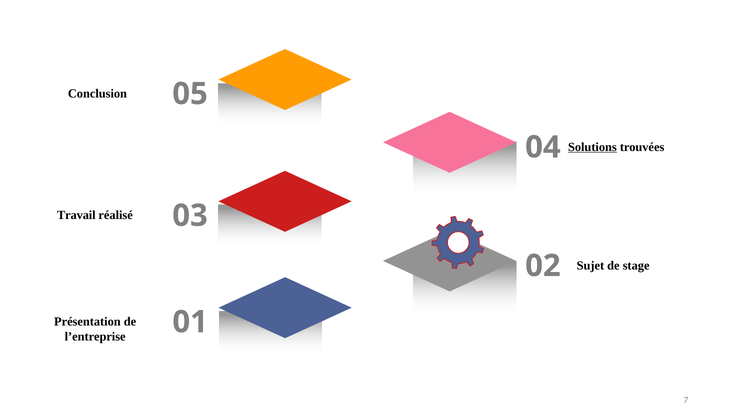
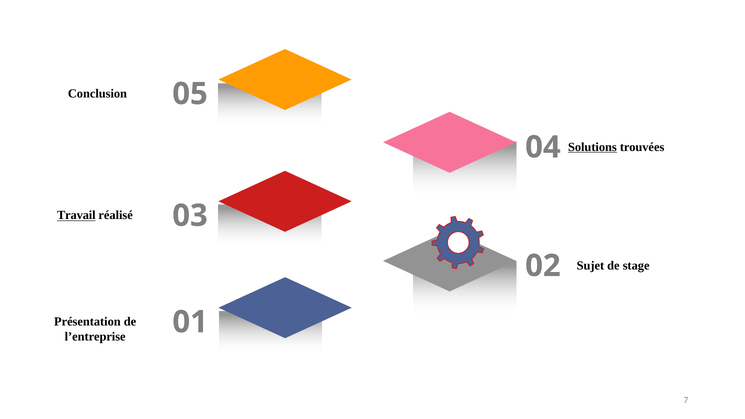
Travail underline: none -> present (76, 215)
